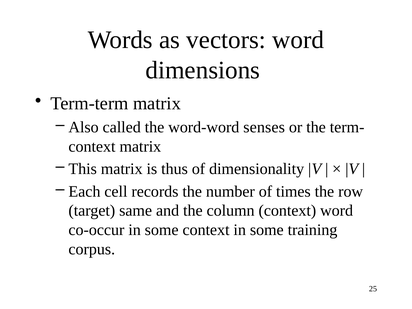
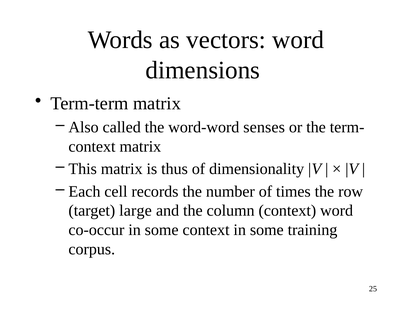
same: same -> large (136, 211)
